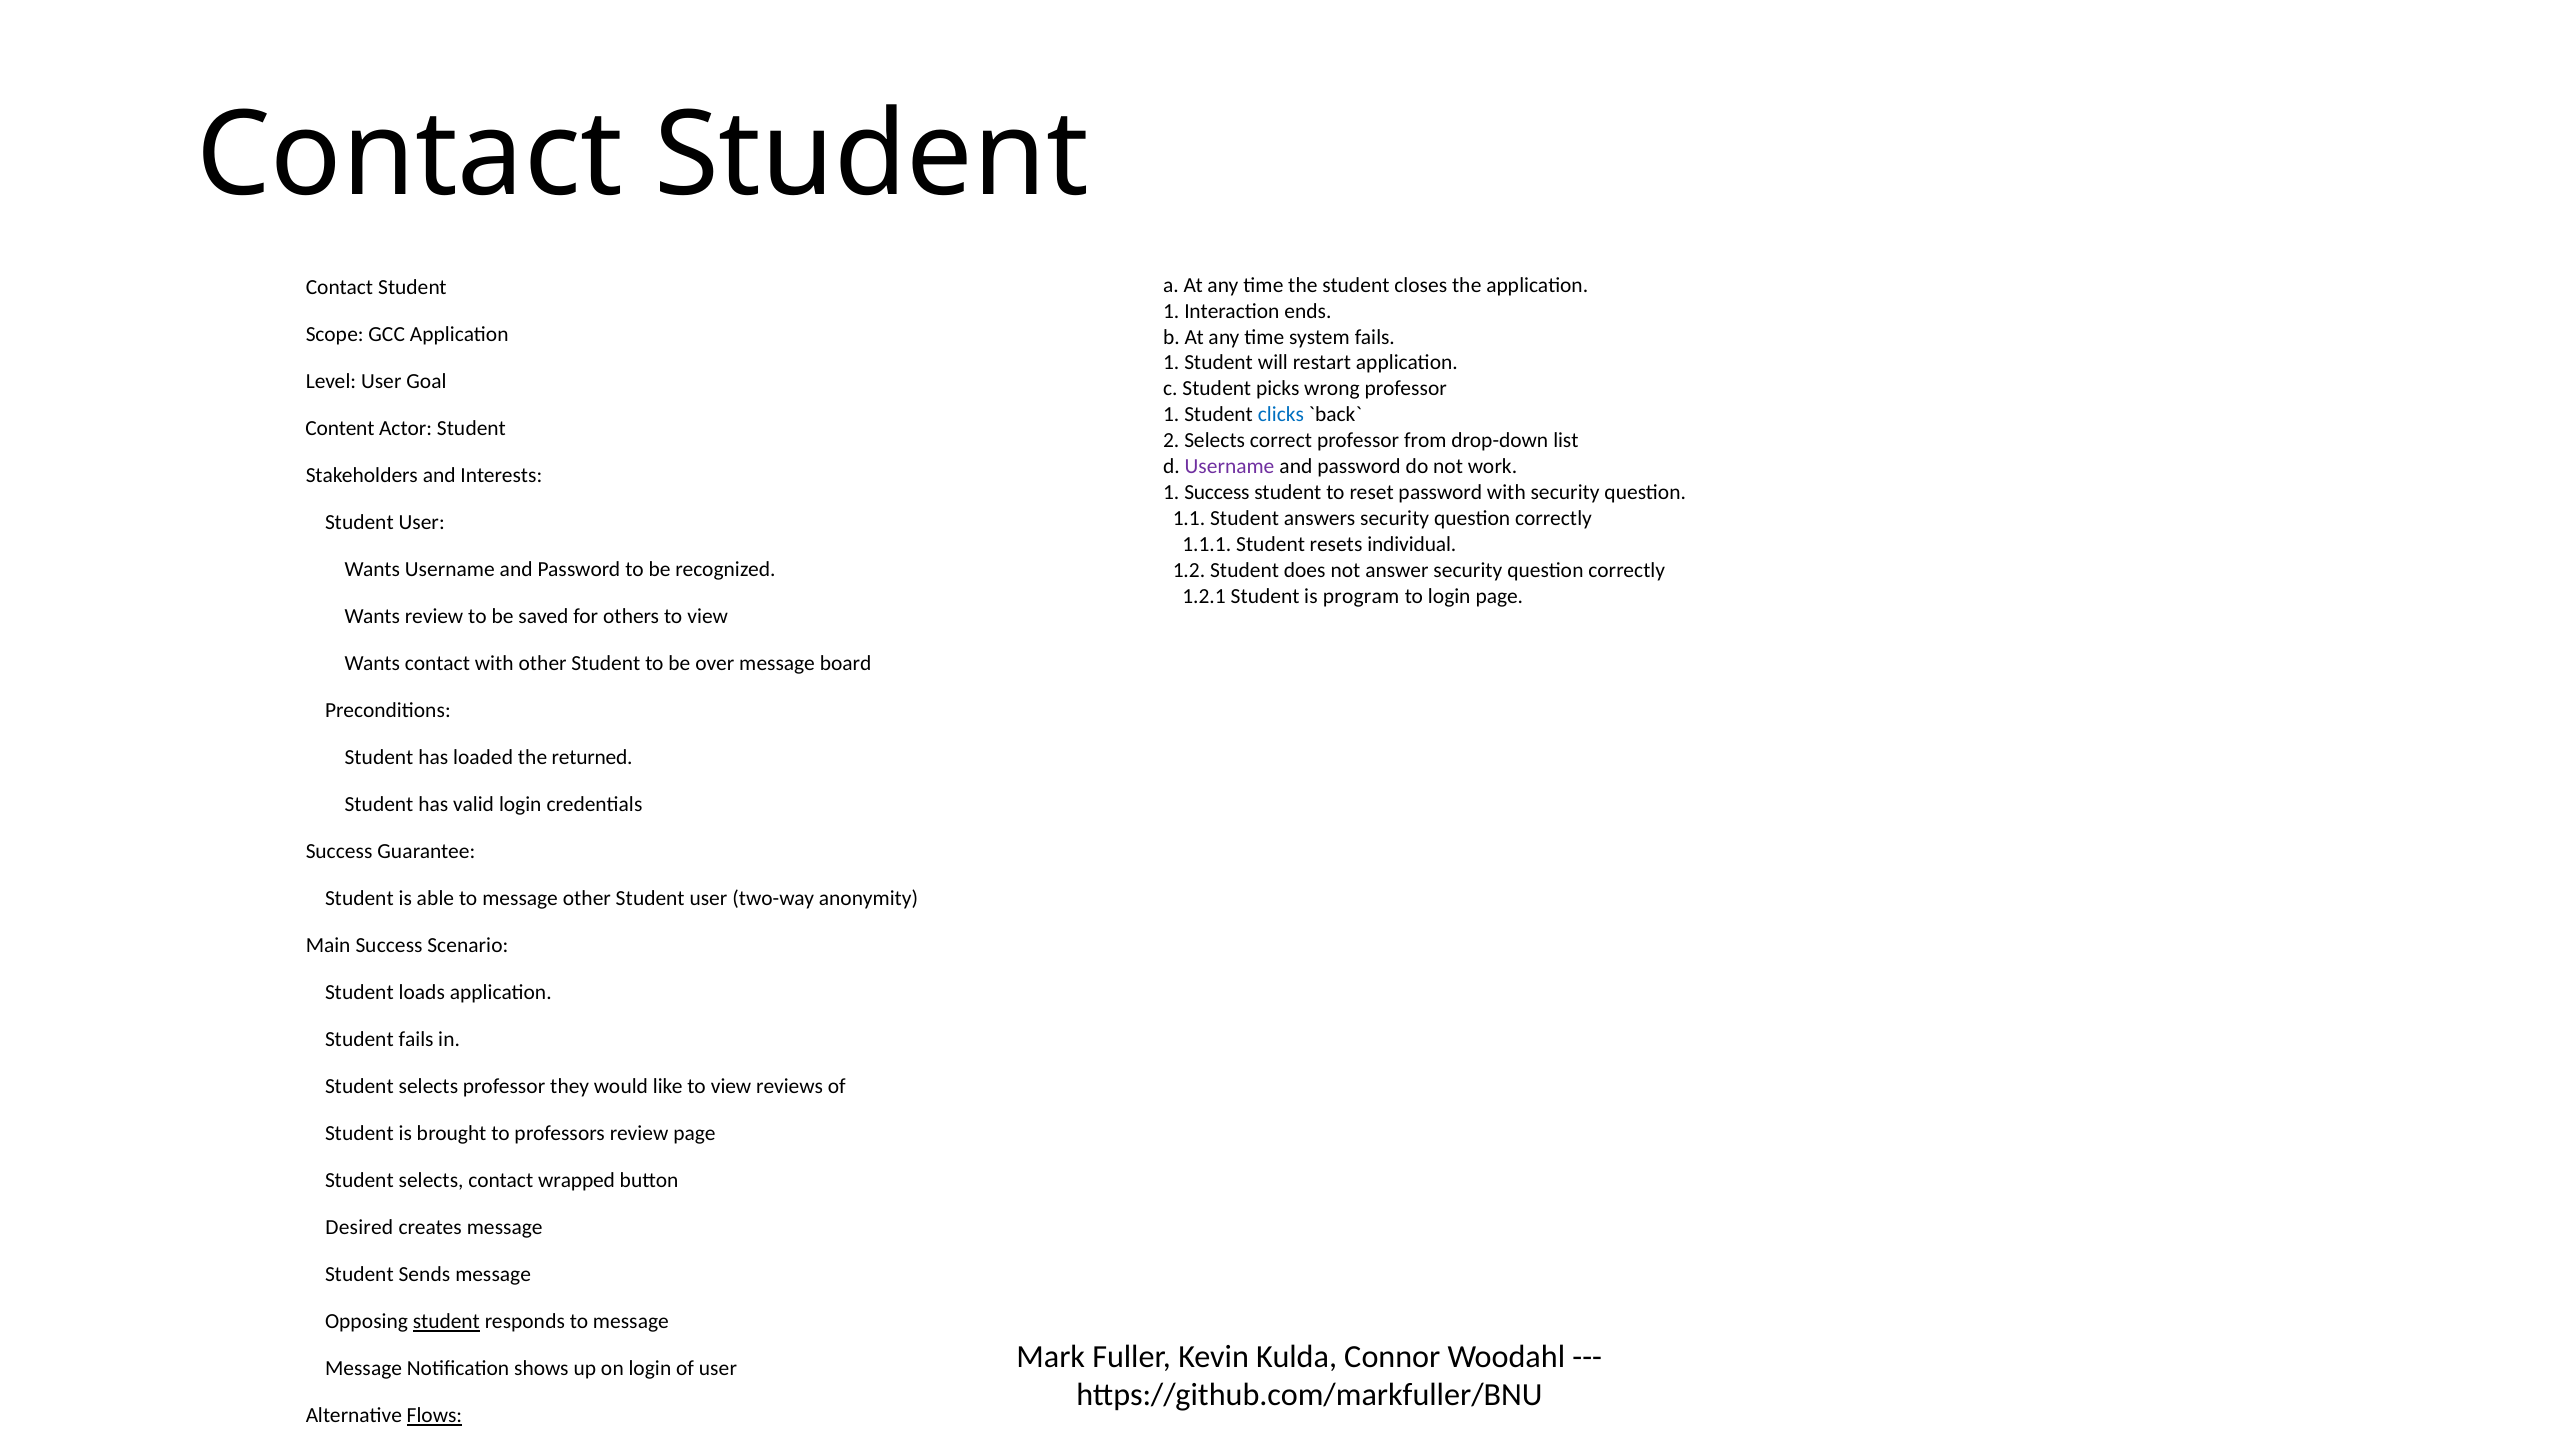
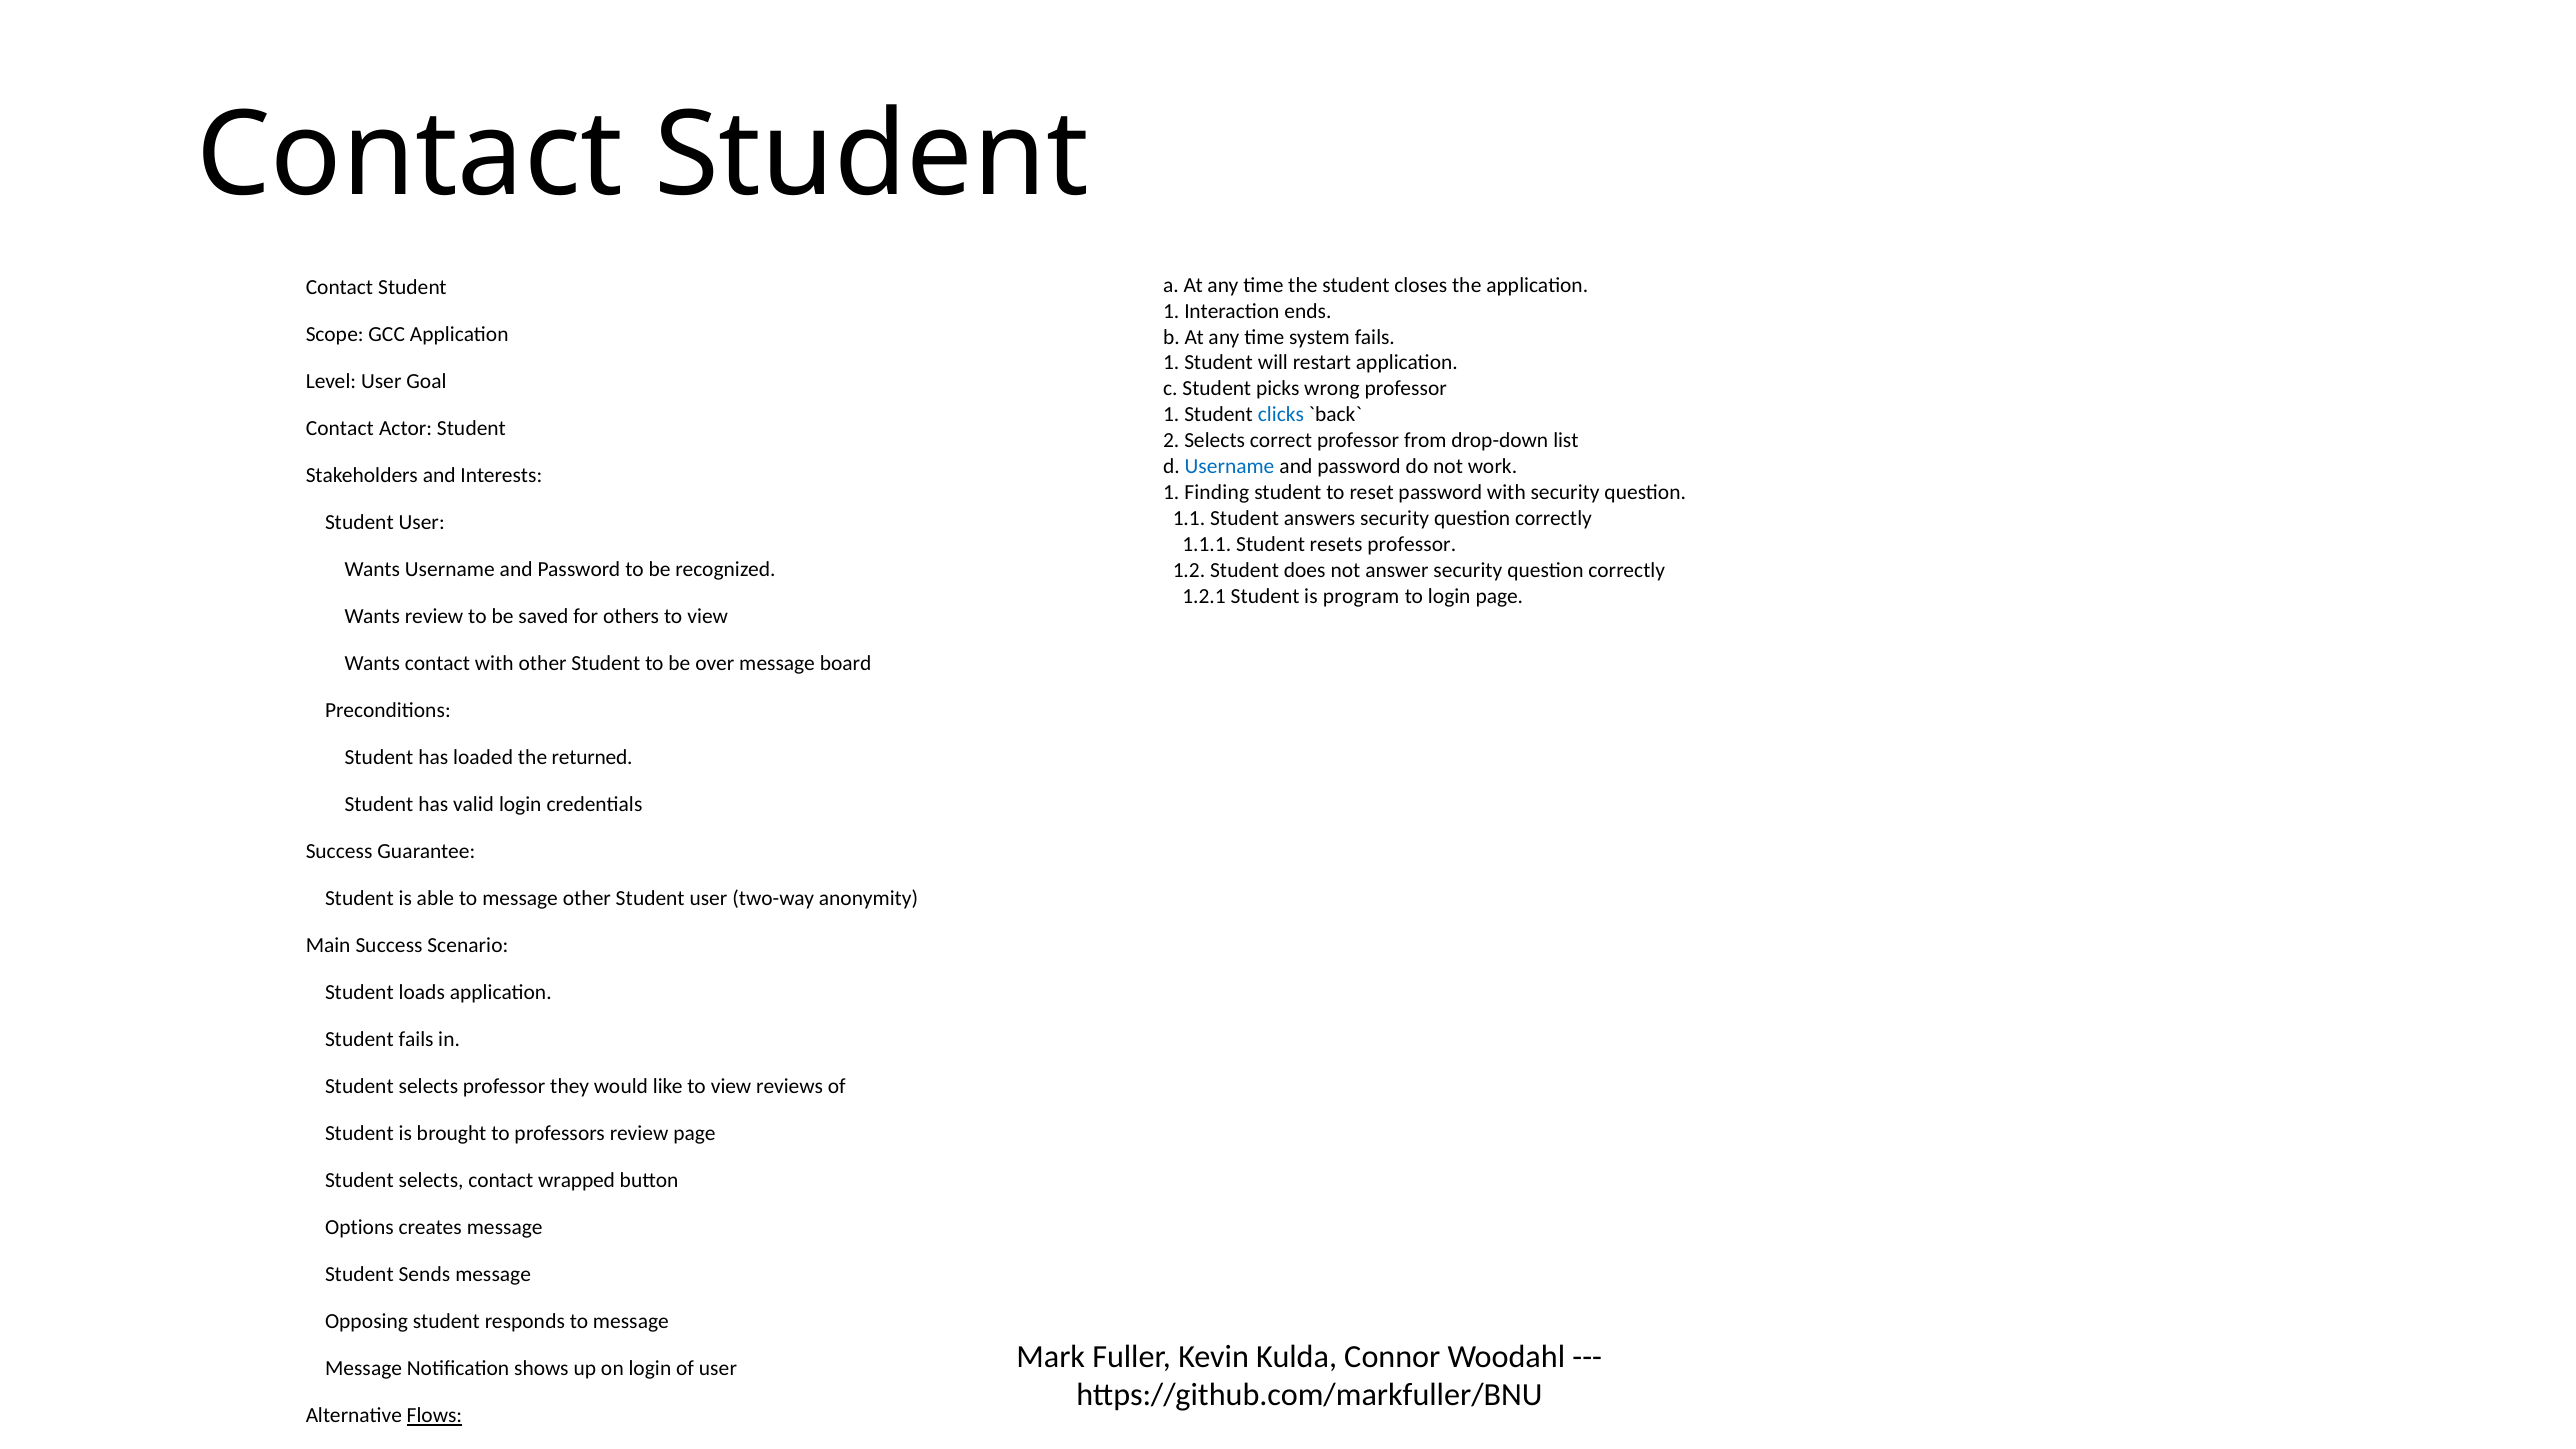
Content: Content -> Contact (340, 429)
Username colour: purple -> blue (1230, 467)
1 Success: Success -> Finding (1217, 493)
resets individual: individual -> professor (1412, 544)
Desired: Desired -> Options (359, 1228)
student underline: present -> none (446, 1322)
